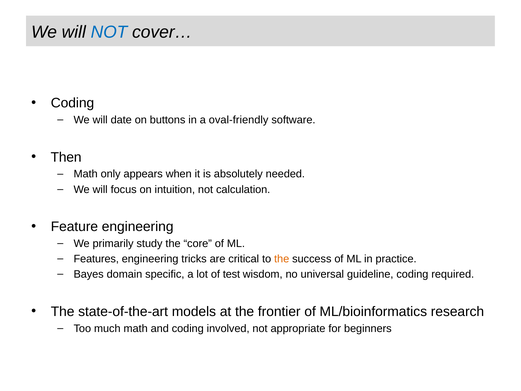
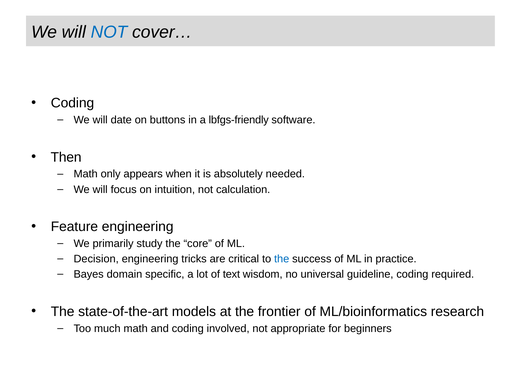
oval-friendly: oval-friendly -> lbfgs-friendly (239, 120)
Features: Features -> Decision (96, 259)
the colour: orange -> blue (282, 259)
test: test -> text (231, 274)
